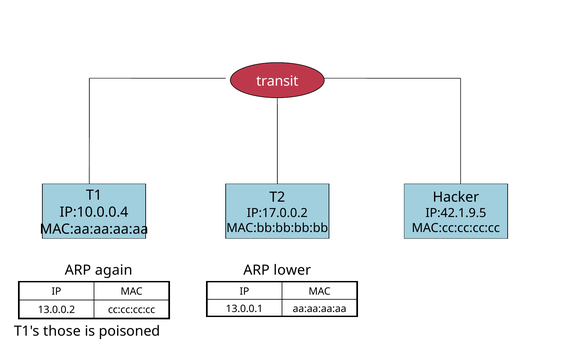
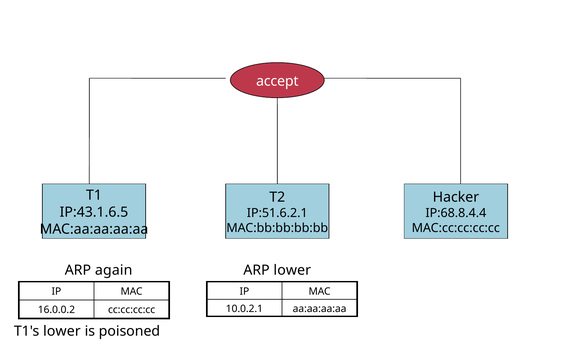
transit: transit -> accept (277, 81)
IP:10.0.0.4: IP:10.0.0.4 -> IP:43.1.6.5 (94, 212)
IP:17.0.0.2: IP:17.0.0.2 -> IP:51.6.2.1 (277, 213)
IP:42.1.9.5: IP:42.1.9.5 -> IP:68.8.4.4 (456, 213)
13.0.0.1: 13.0.0.1 -> 10.0.2.1 (244, 309)
13.0.0.2: 13.0.0.2 -> 16.0.0.2 (56, 310)
T1's those: those -> lower (62, 332)
